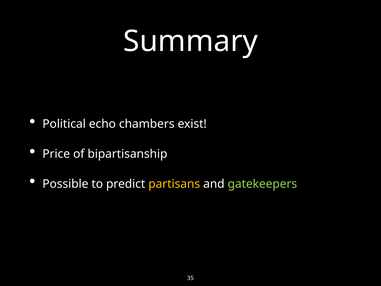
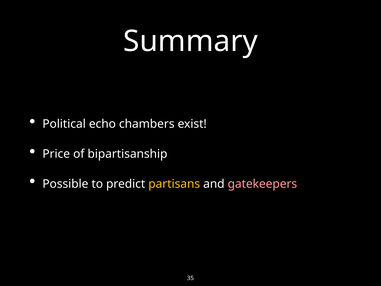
gatekeepers colour: light green -> pink (262, 184)
